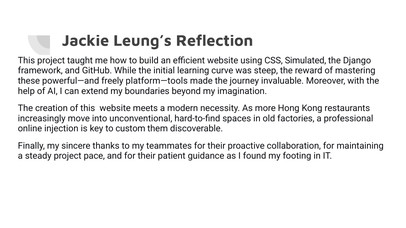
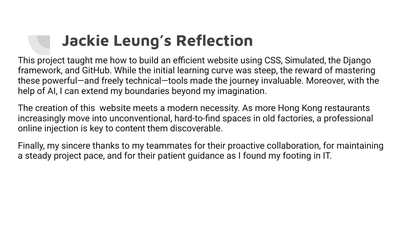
platform—tools: platform—tools -> technical—tools (157, 81)
custom: custom -> content (130, 129)
